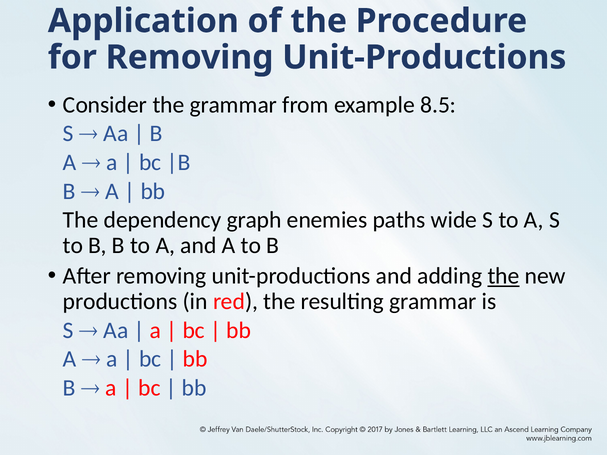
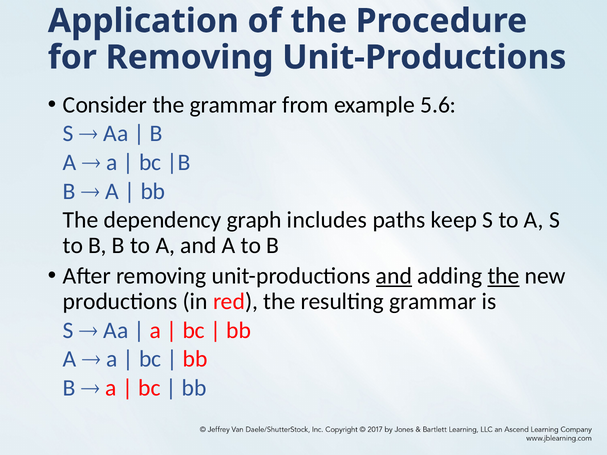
8.5: 8.5 -> 5.6 (438, 105)
enemies: enemies -> includes (327, 220)
wide: wide -> keep (454, 220)
and underline: none -> present (394, 276)
